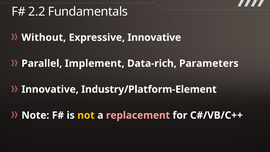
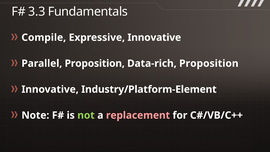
2.2: 2.2 -> 3.3 (37, 12)
Without: Without -> Compile (44, 37)
Parallel Implement: Implement -> Proposition (95, 63)
Data-rich Parameters: Parameters -> Proposition (209, 63)
not colour: yellow -> light green (86, 115)
